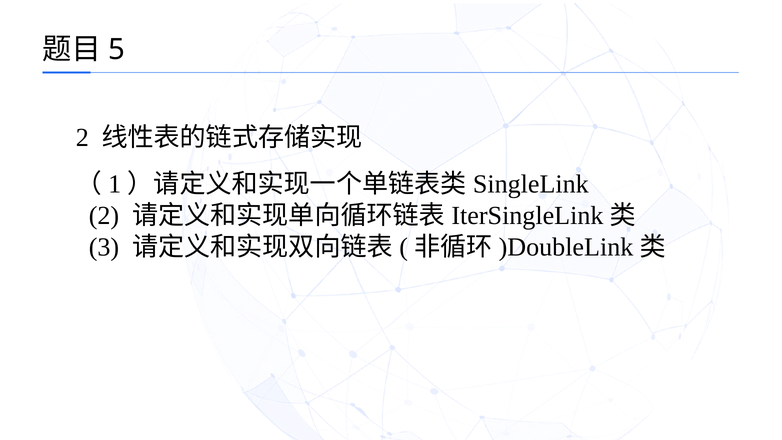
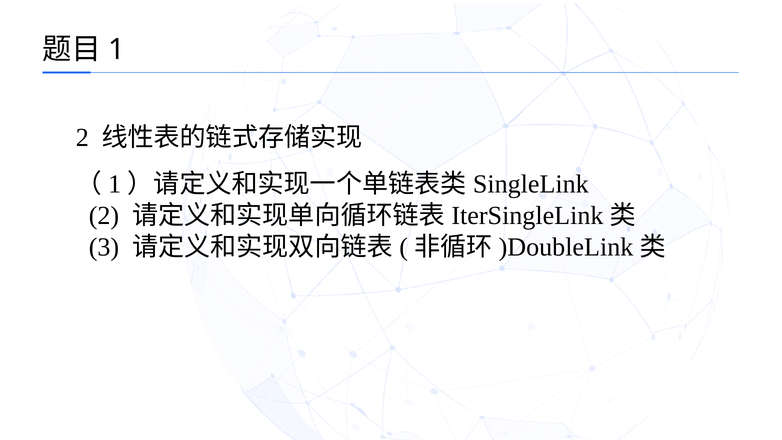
5: 5 -> 1 (116, 50)
